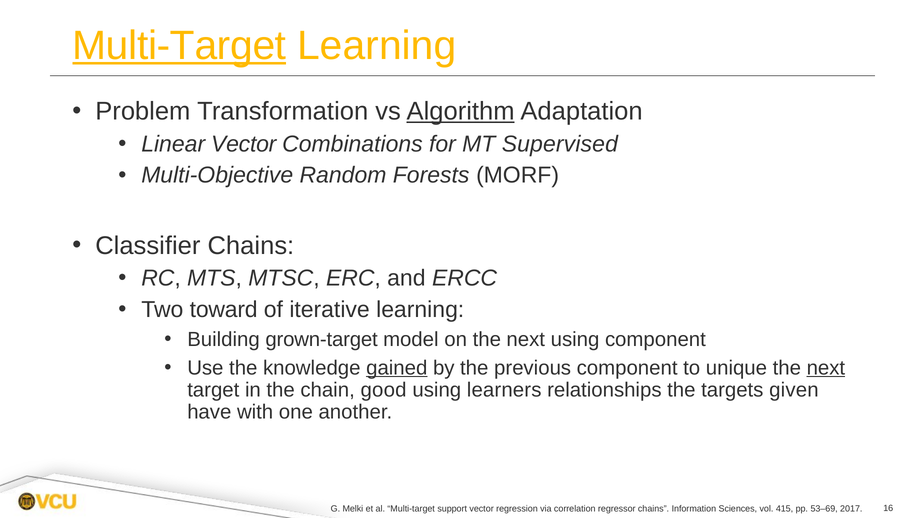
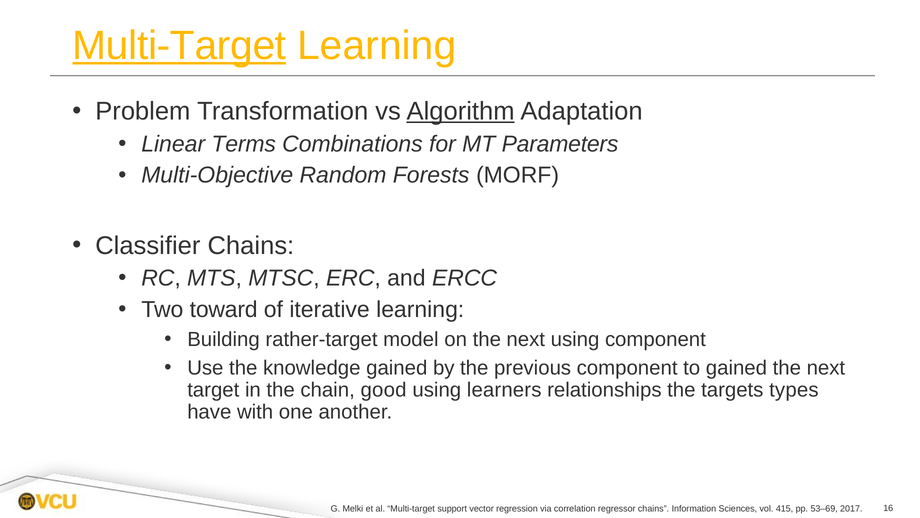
Linear Vector: Vector -> Terms (244, 144)
Supervised: Supervised -> Parameters (560, 144)
grown-target: grown-target -> rather-target (321, 339)
gained underline: present -> none (397, 367)
to unique: unique -> gained (736, 367)
next underline: present -> none (826, 367)
given: given -> types (794, 390)
